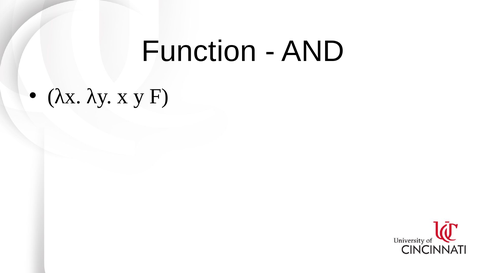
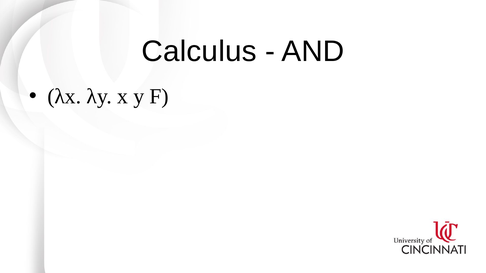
Function: Function -> Calculus (199, 52)
